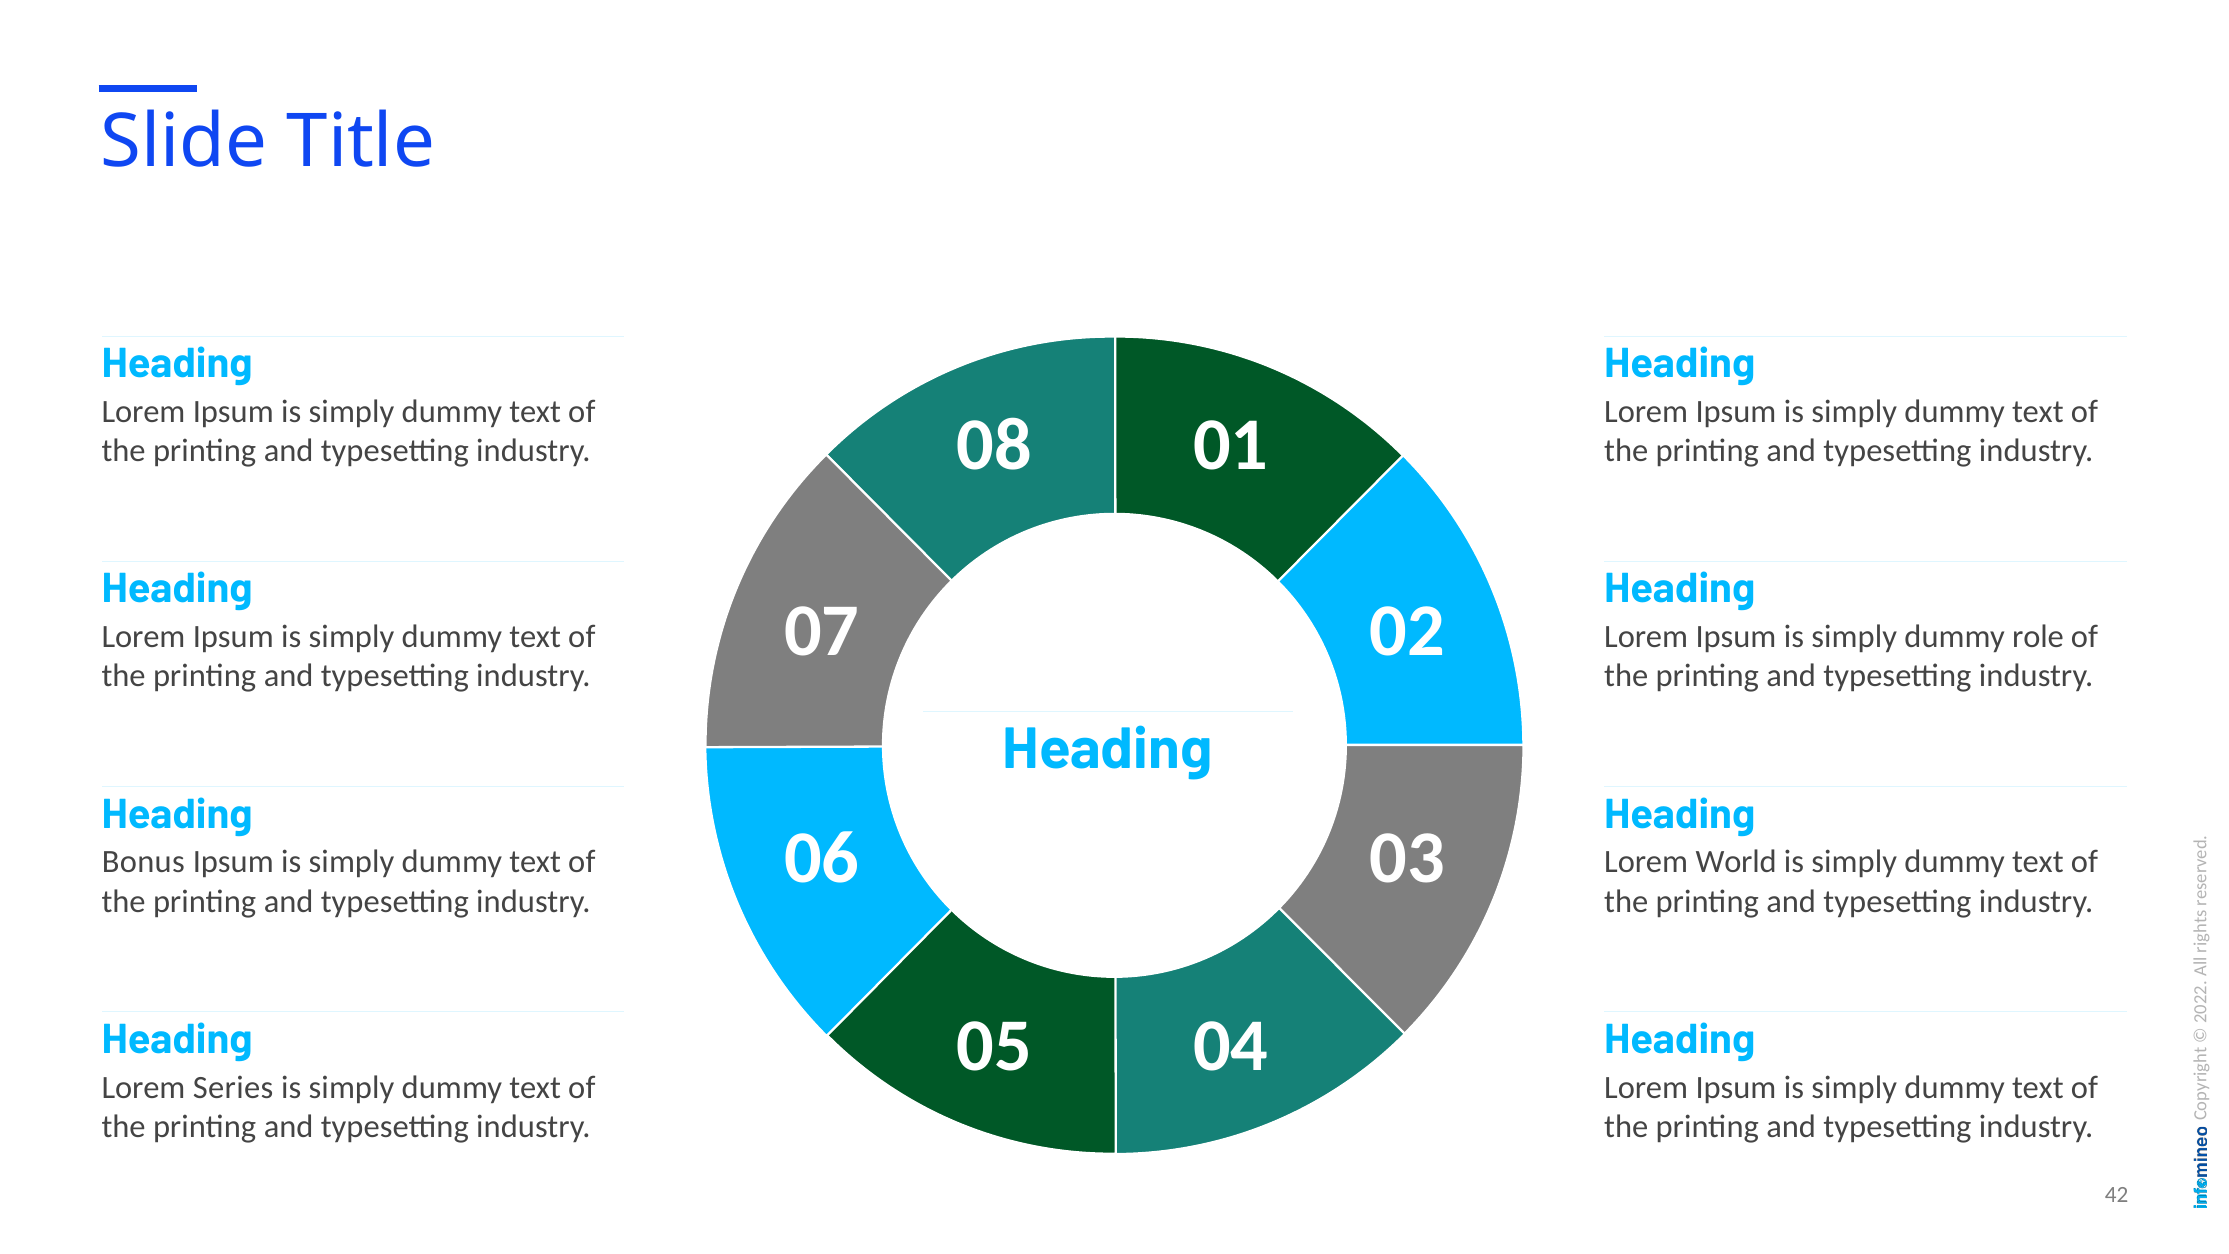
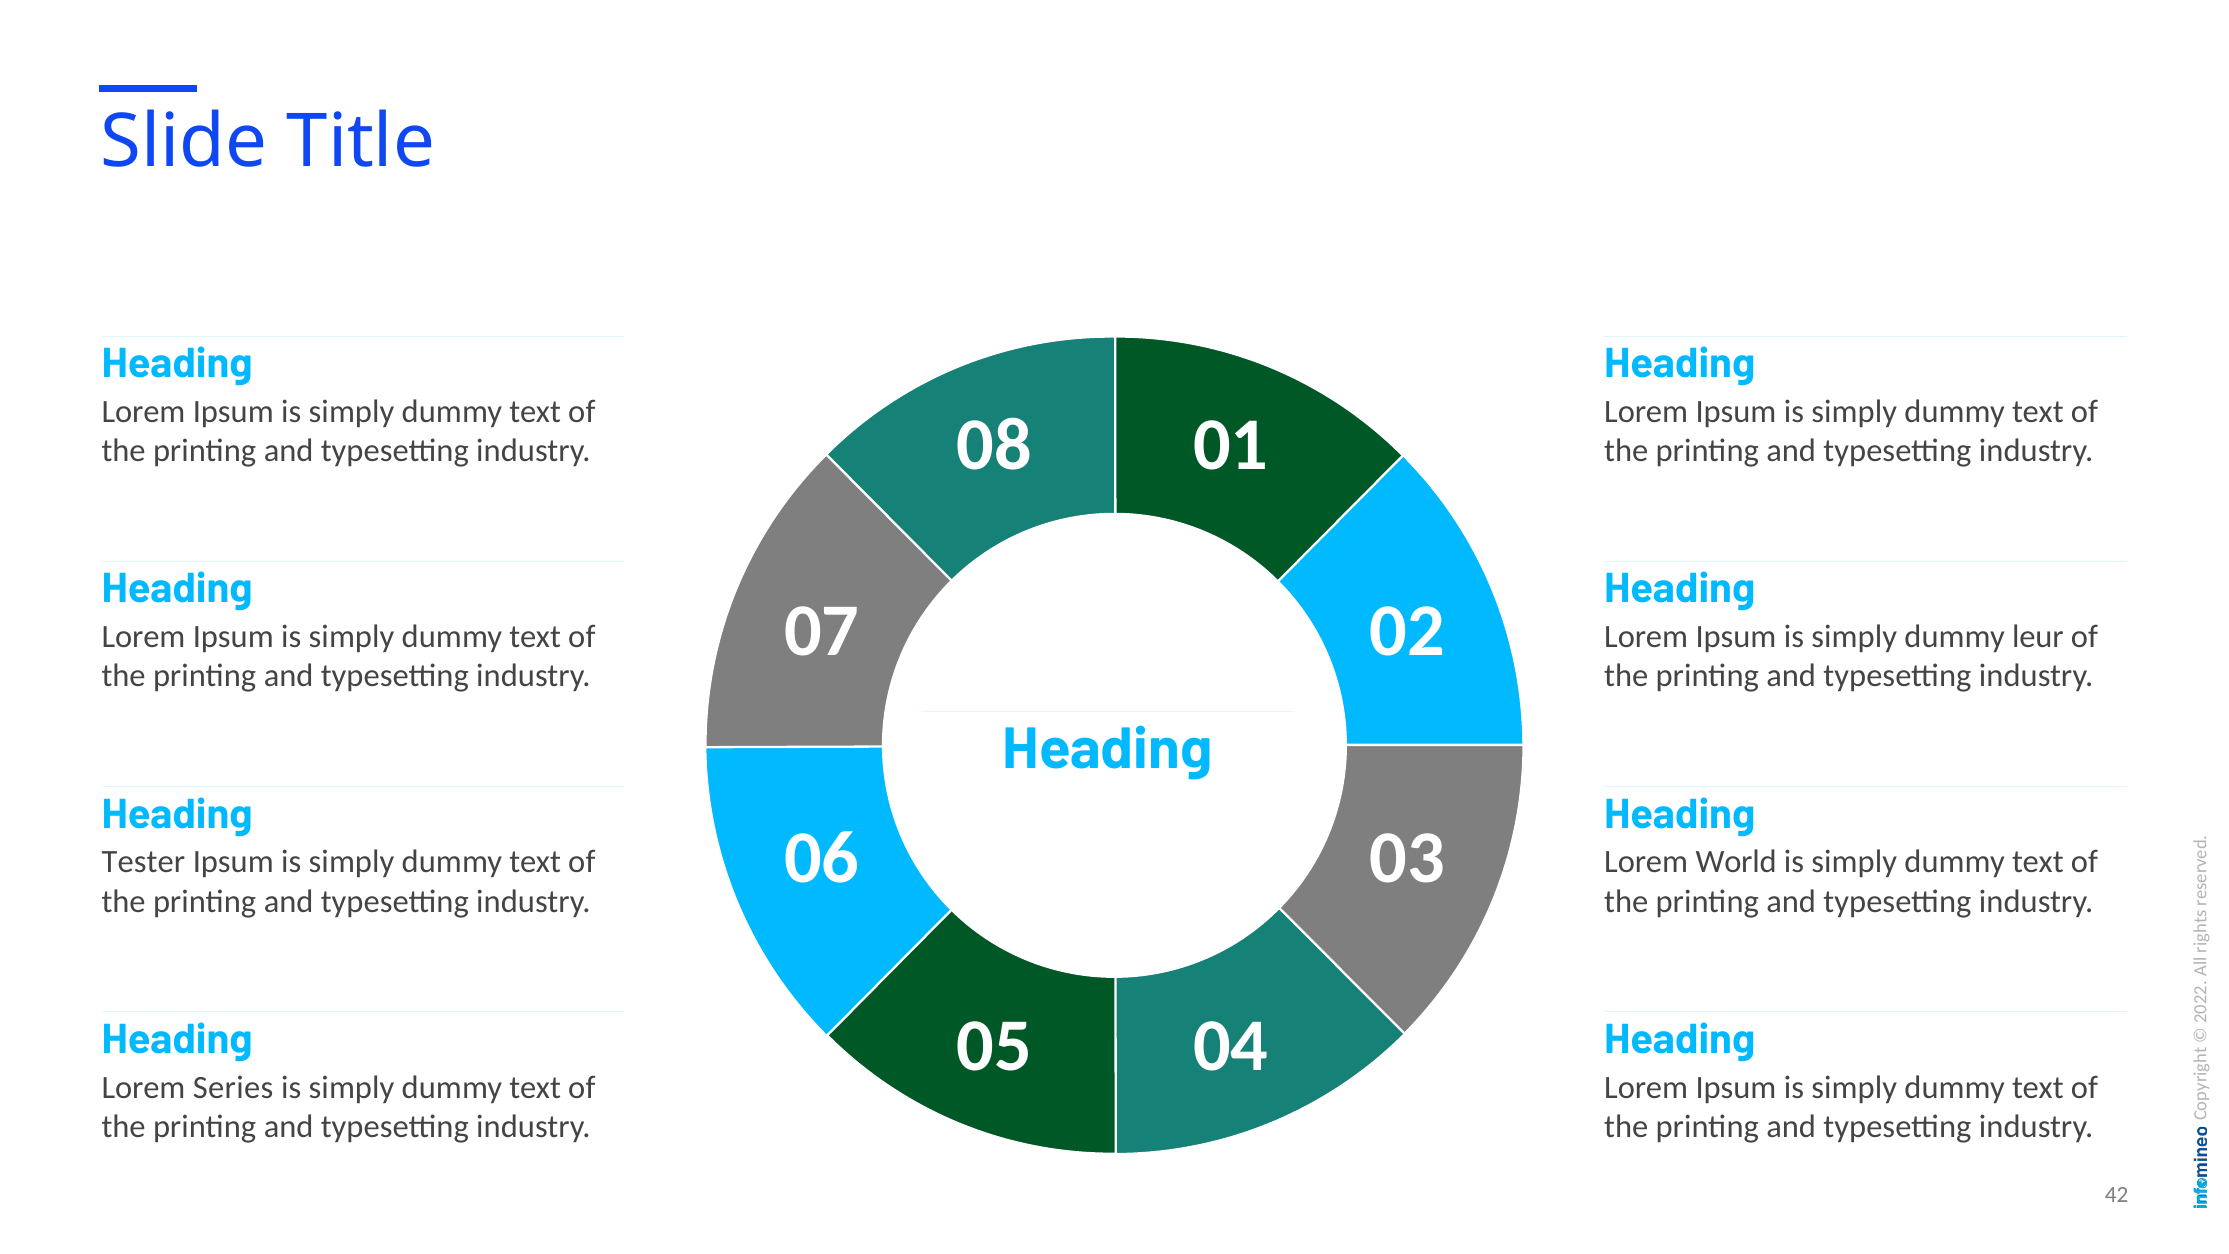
role: role -> leur (2038, 637)
Bonus: Bonus -> Tester (143, 862)
